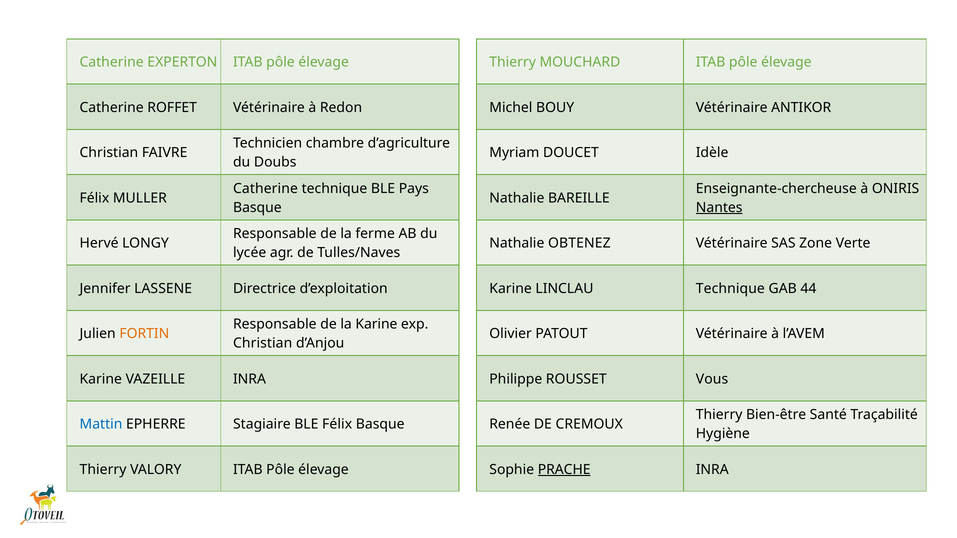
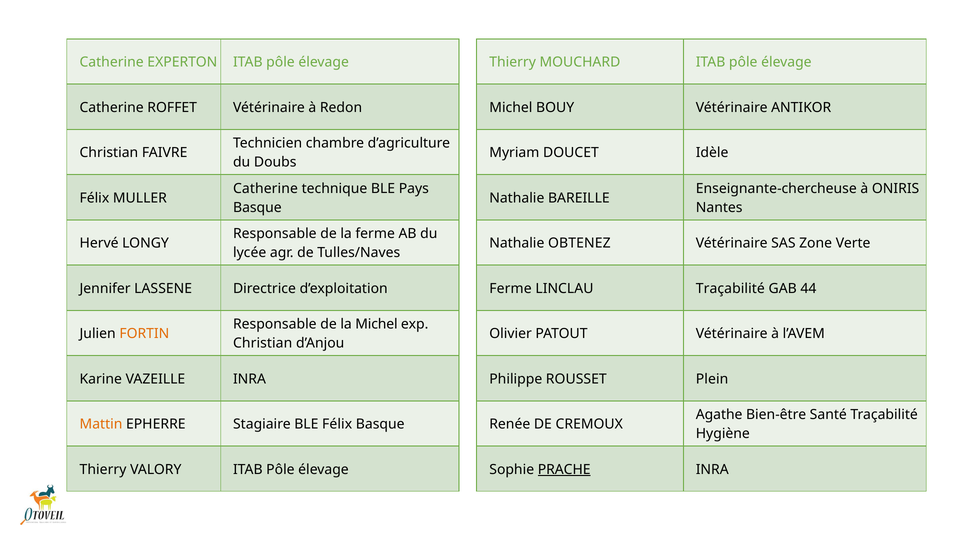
Nantes underline: present -> none (719, 208)
Karine: Karine -> Ferme (511, 289)
LINCLAU Technique: Technique -> Traçabilité (730, 289)
la Karine: Karine -> Michel (376, 324)
Vous: Vous -> Plein (712, 379)
Thierry: Thierry -> Agathe (719, 415)
Mattin colour: blue -> orange (101, 425)
